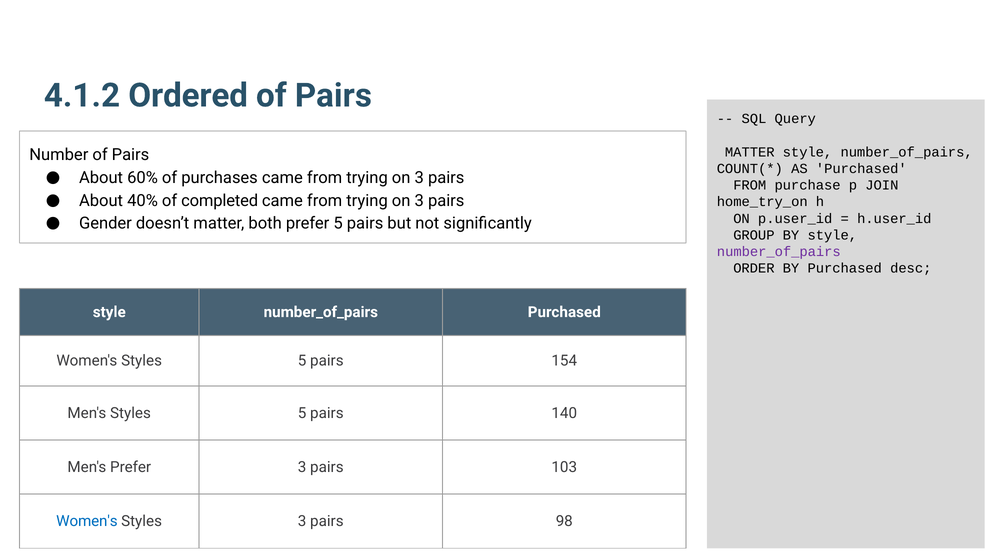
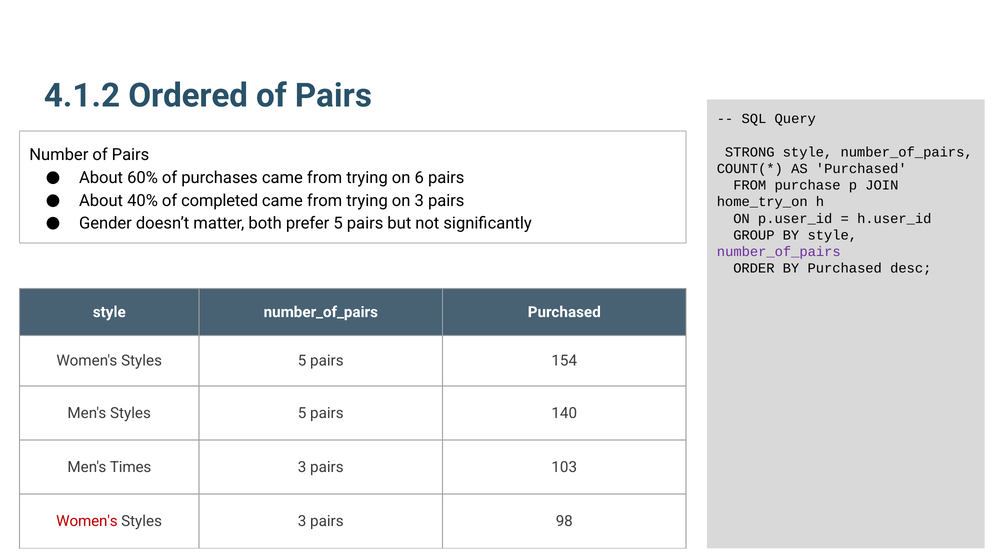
MATTER: MATTER -> STRONG (750, 152)
3: 3 -> 6 (419, 178)
Men's Prefer: Prefer -> Times (131, 467)
Women's colour: blue -> red (87, 521)
